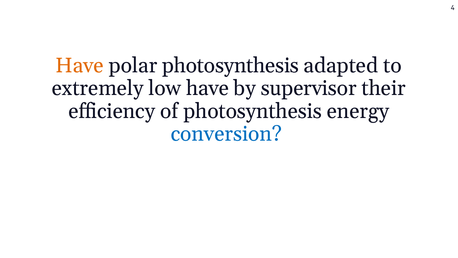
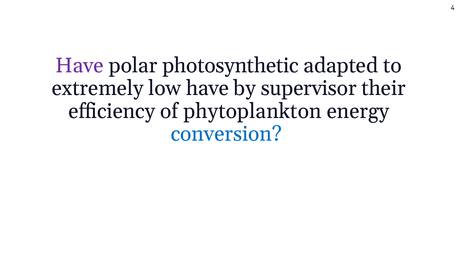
Have colour: orange -> purple (80, 66)
polar photosynthesis: photosynthesis -> photosynthetic (231, 66)
of photosynthesis: photosynthesis -> phytoplankton (252, 111)
